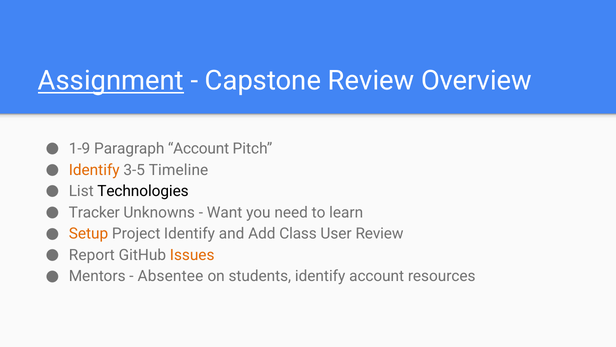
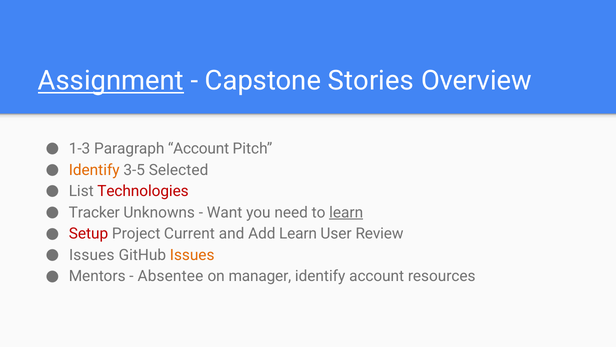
Capstone Review: Review -> Stories (371, 81)
1-9: 1-9 -> 1-3 (80, 149)
Timeline: Timeline -> Selected (179, 170)
Technologies colour: black -> red (143, 191)
learn underline: none -> present (346, 212)
Setup colour: orange -> red (88, 234)
Project Identify: Identify -> Current (189, 234)
Add Class: Class -> Learn (298, 234)
Report: Report -> Issues (92, 255)
students: students -> manager (260, 276)
